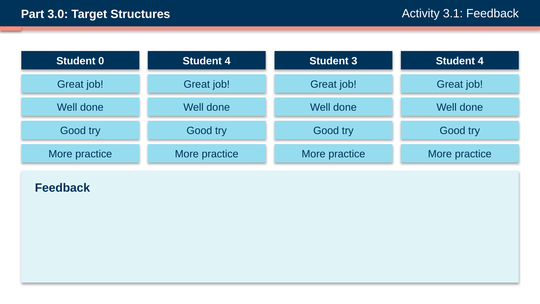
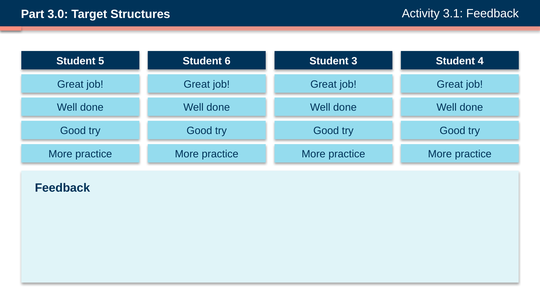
0: 0 -> 5 (101, 61)
4: 4 -> 6 (228, 61)
